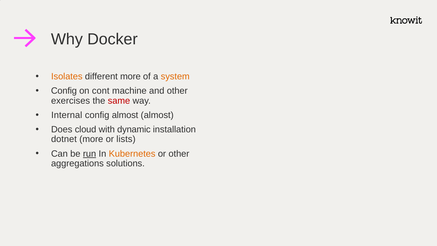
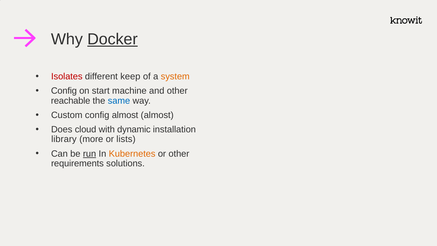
Docker underline: none -> present (113, 39)
Isolates colour: orange -> red (67, 76)
different more: more -> keep (130, 76)
cont: cont -> start (101, 91)
exercises: exercises -> reachable (71, 101)
same colour: red -> blue (119, 101)
Internal: Internal -> Custom (67, 115)
dotnet: dotnet -> library (64, 139)
aggregations: aggregations -> requirements (77, 163)
